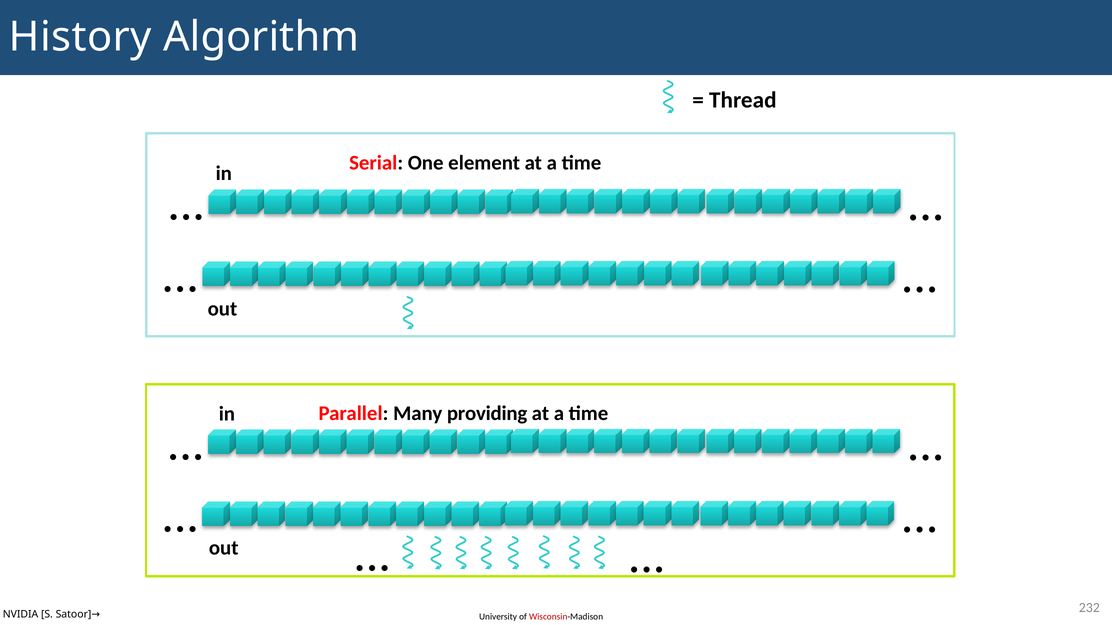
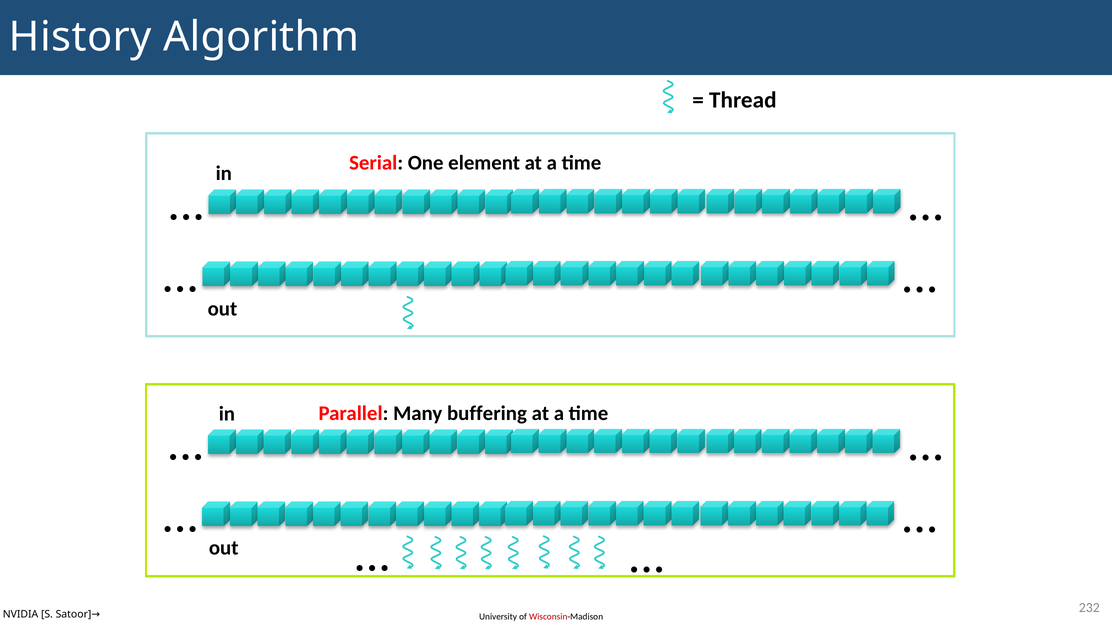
providing: providing -> buffering (487, 413)
